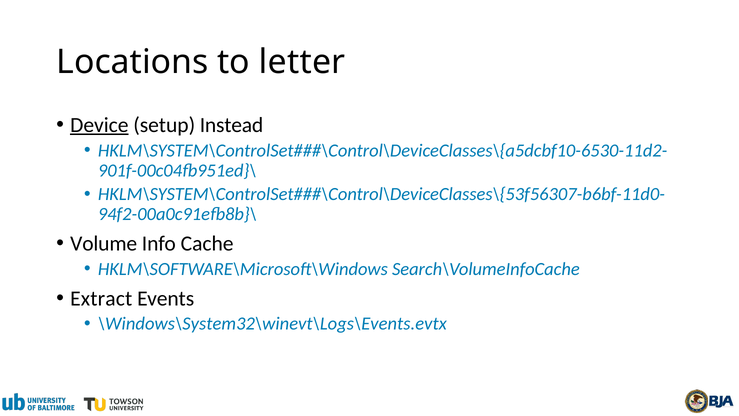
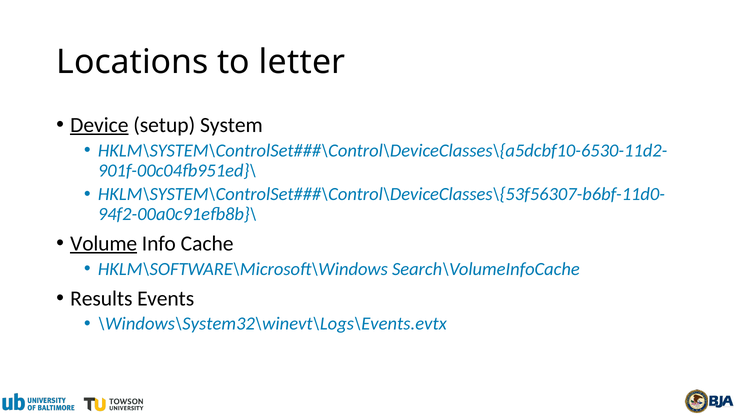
Instead: Instead -> System (231, 125)
Volume underline: none -> present (104, 243)
Extract: Extract -> Results (101, 298)
